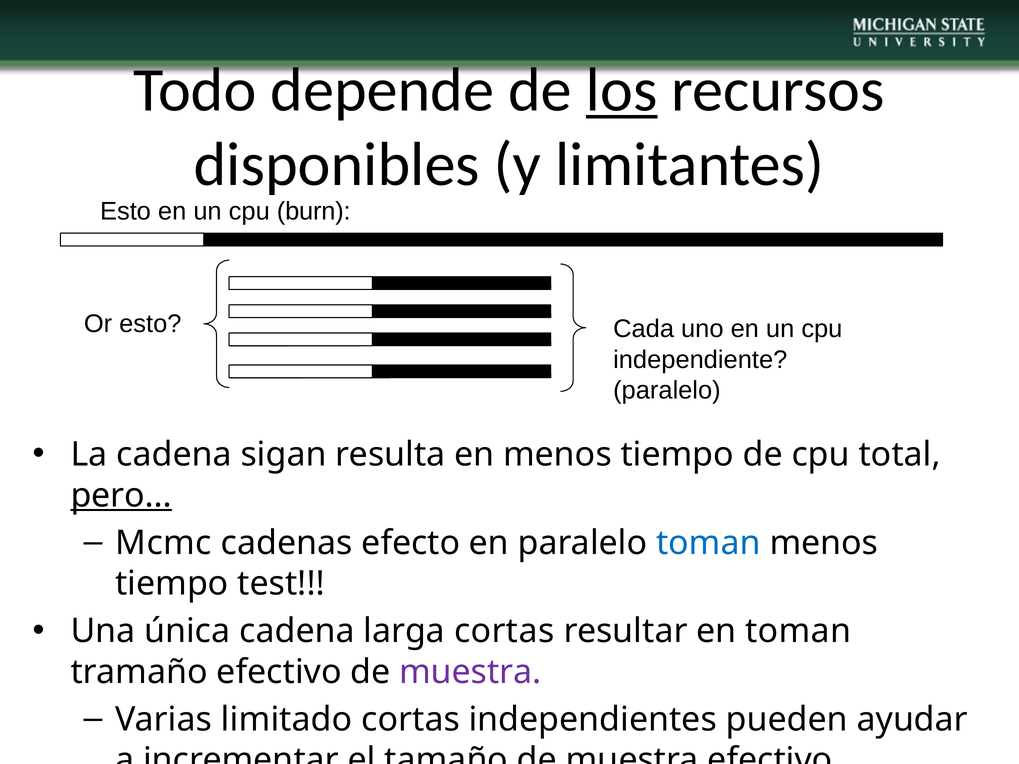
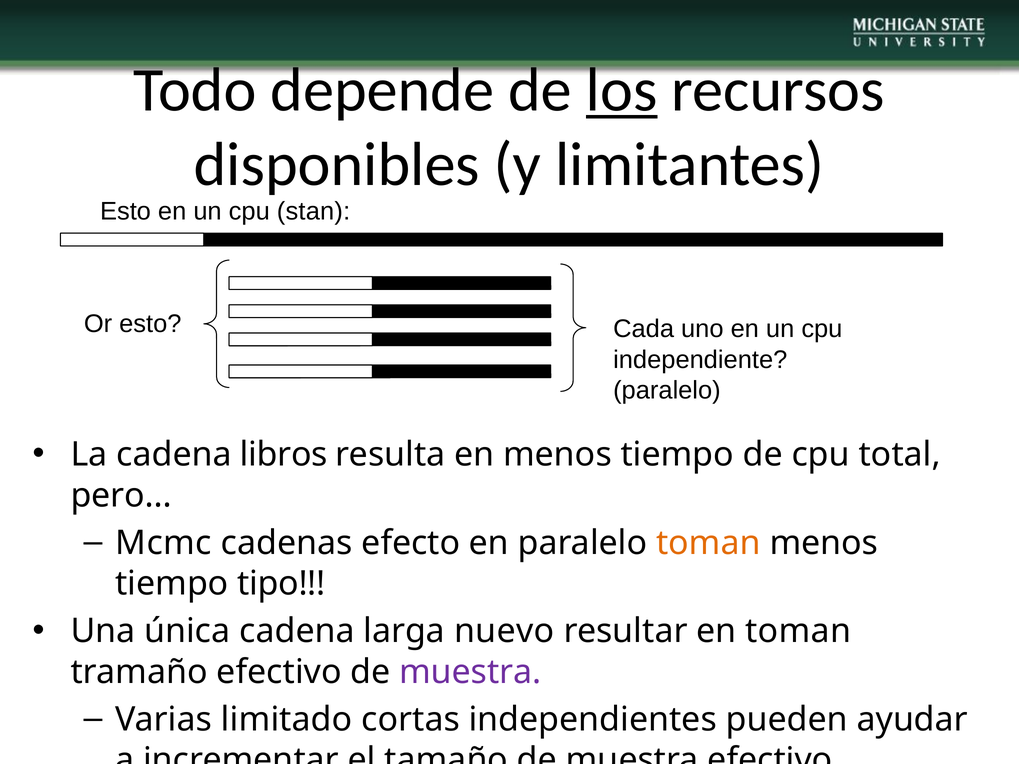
burn: burn -> stan (314, 212)
sigan: sigan -> libros (284, 455)
pero underline: present -> none (121, 496)
toman colour: blue -> orange (708, 543)
test: test -> tipo (281, 584)
larga cortas: cortas -> nuevo (504, 631)
